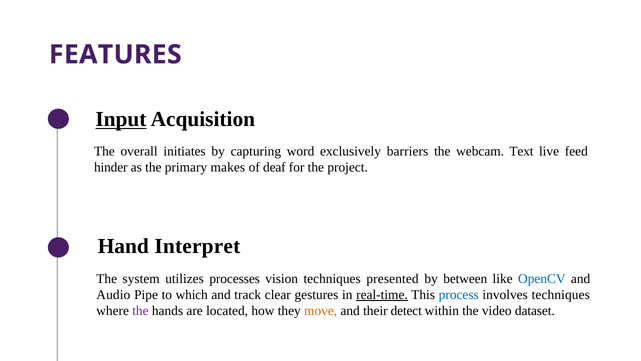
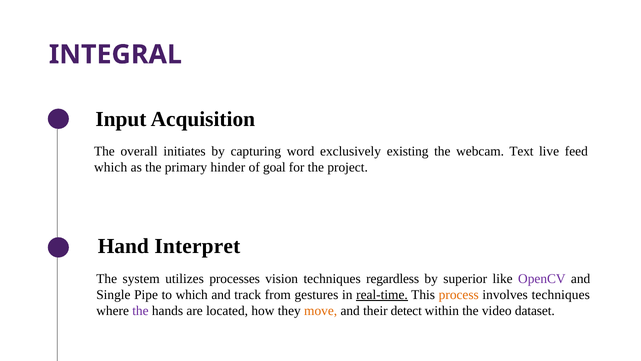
FEATURES: FEATURES -> INTEGRAL (115, 54)
Input underline: present -> none (121, 119)
barriers: barriers -> existing (408, 151)
hinder: hinder -> which (111, 167)
makes: makes -> hinder (228, 167)
deaf: deaf -> goal (274, 167)
presented: presented -> regardless (393, 278)
between: between -> superior (465, 278)
OpenCV colour: blue -> purple (542, 278)
Audio: Audio -> Single (113, 294)
clear: clear -> from (278, 294)
process colour: blue -> orange (459, 294)
